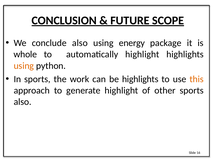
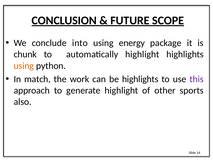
conclude also: also -> into (80, 43)
whole: whole -> chunk (25, 54)
In sports: sports -> match (37, 79)
this colour: orange -> purple (197, 79)
